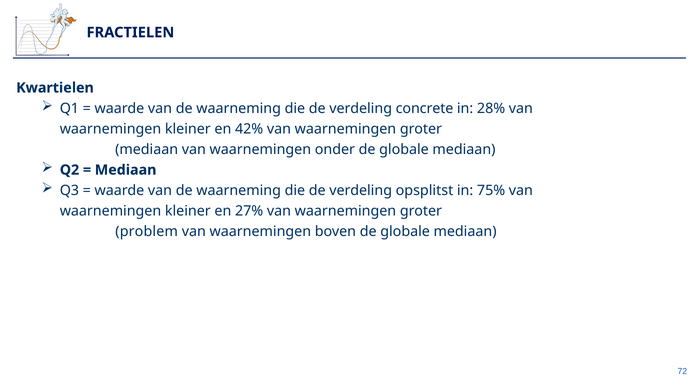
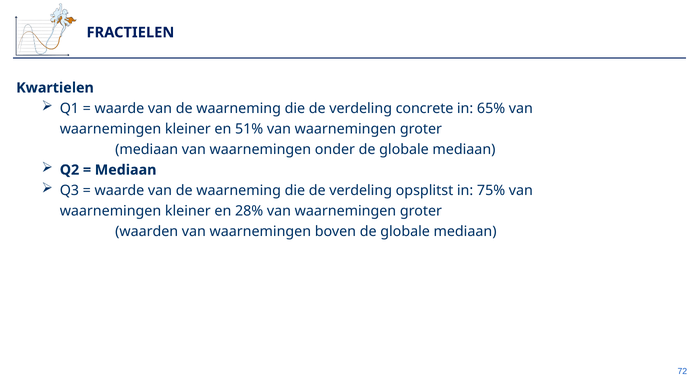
28%: 28% -> 65% (491, 108)
42%: 42% -> 51% (249, 129)
27%: 27% -> 28% (249, 211)
problem: problem -> waarden (147, 232)
